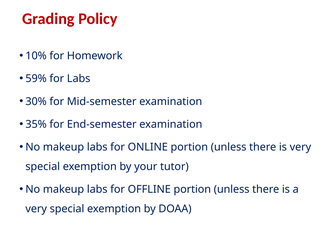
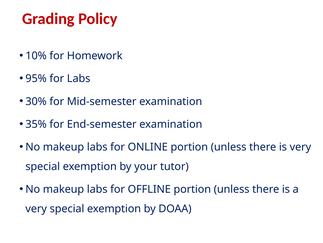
59%: 59% -> 95% (36, 78)
